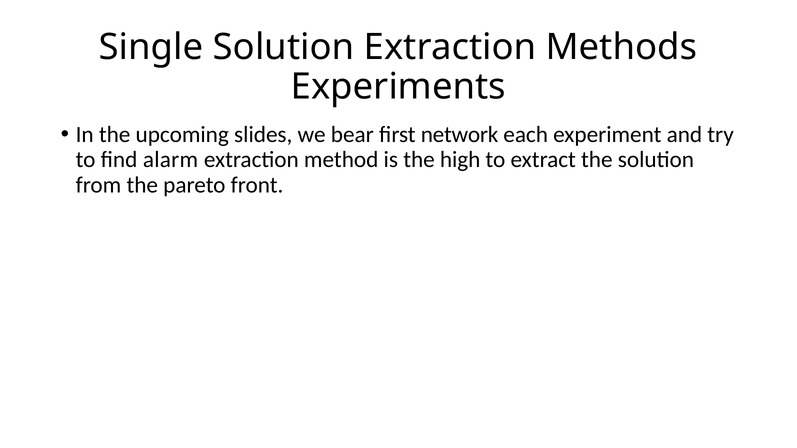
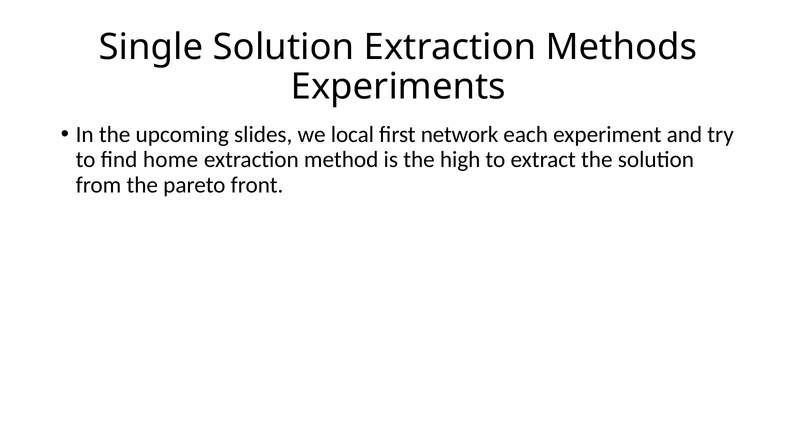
bear: bear -> local (352, 135)
alarm: alarm -> home (171, 160)
